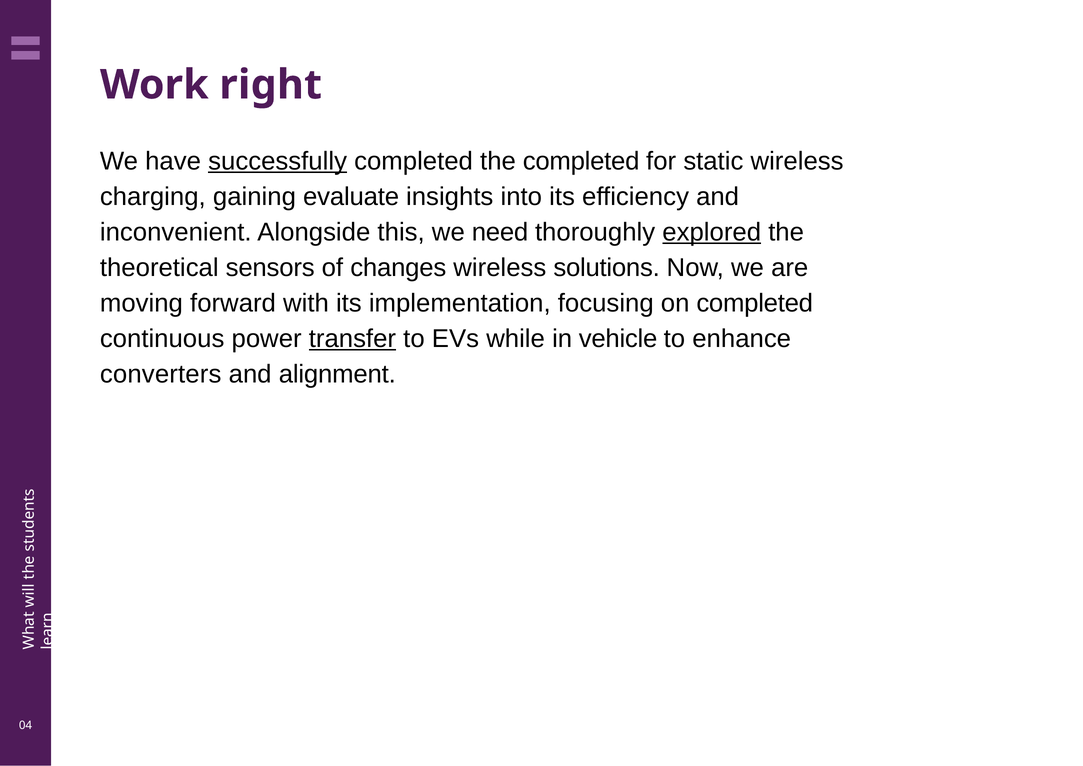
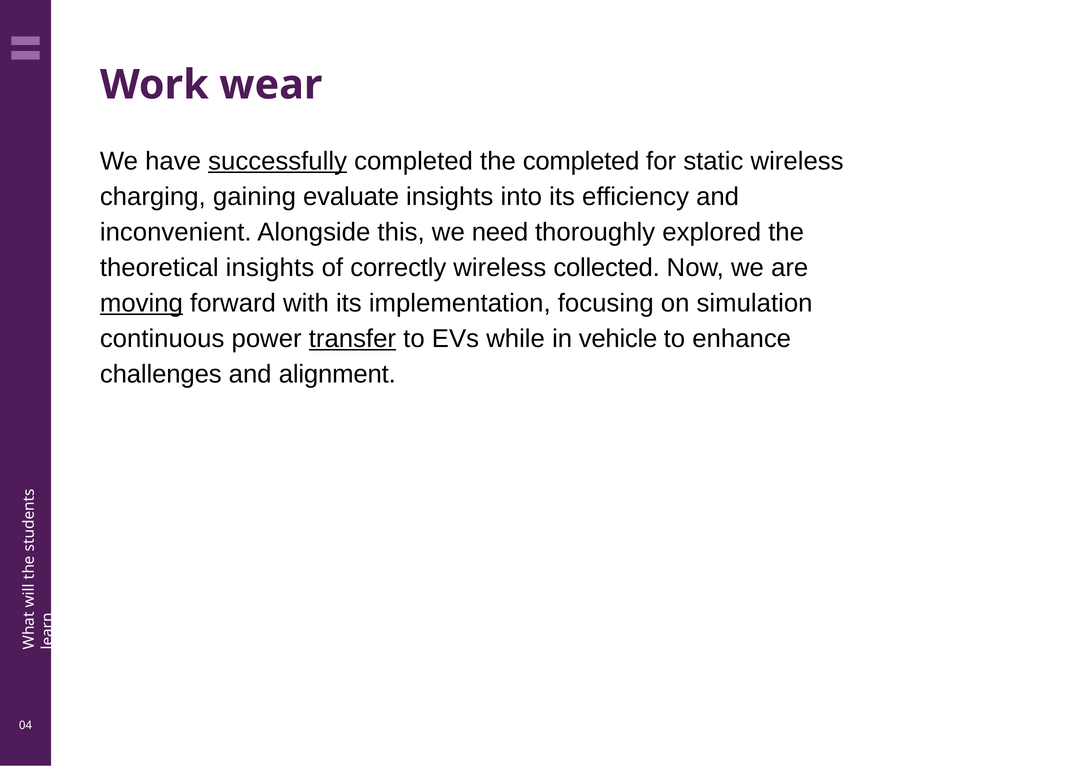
right: right -> wear (271, 85)
explored underline: present -> none (712, 232)
theoretical sensors: sensors -> insights (270, 268)
changes: changes -> correctly (398, 268)
solutions: solutions -> collected (607, 268)
moving underline: none -> present (141, 303)
on completed: completed -> simulation (755, 303)
converters: converters -> challenges (161, 374)
